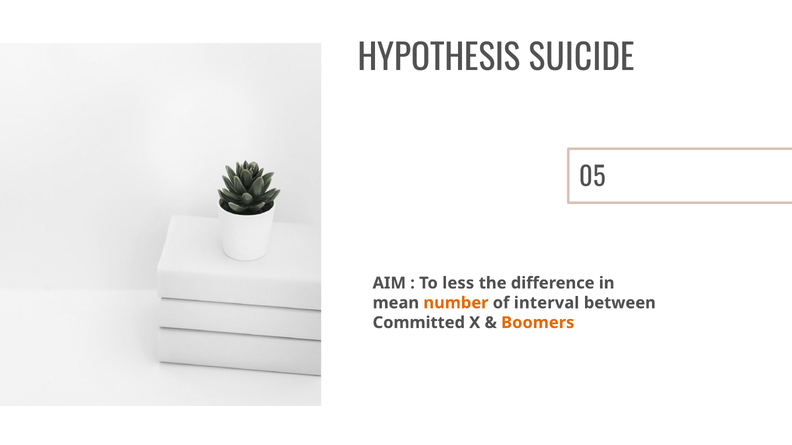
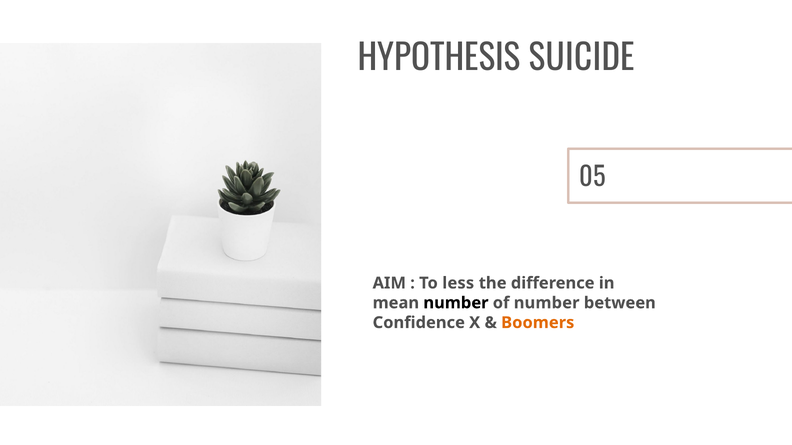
number colour: orange -> black (456, 303)
of interval: interval -> number (547, 303)
Committed: Committed -> Confidence (419, 323)
